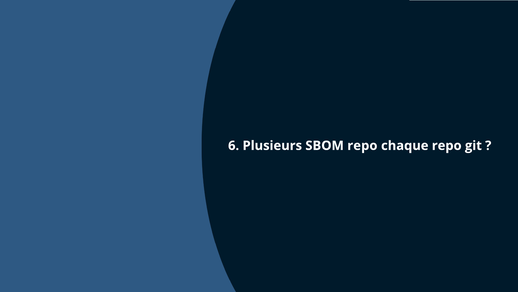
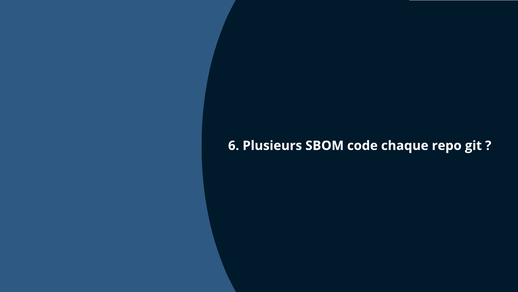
SBOM repo: repo -> code (362, 145)
